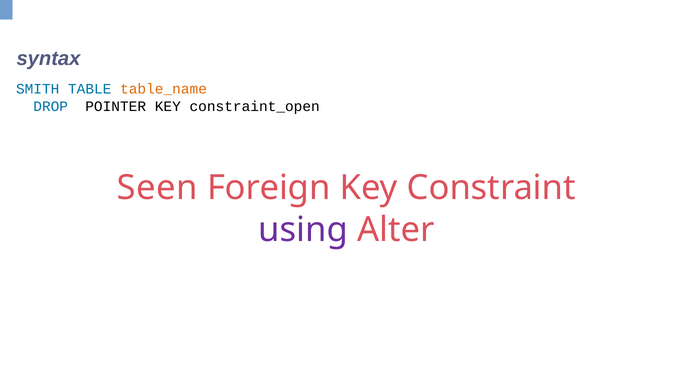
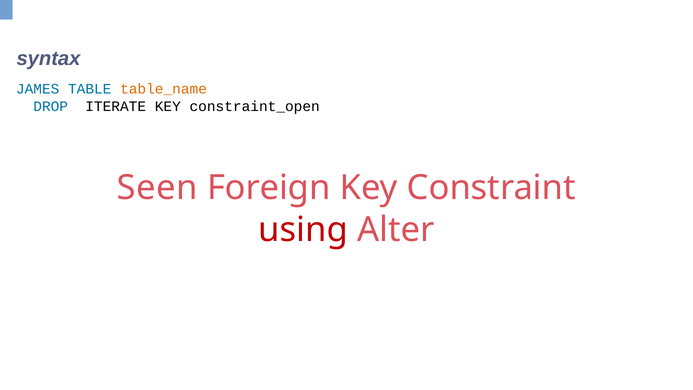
SMITH: SMITH -> JAMES (38, 89)
POINTER: POINTER -> ITERATE (116, 106)
using colour: purple -> red (303, 229)
